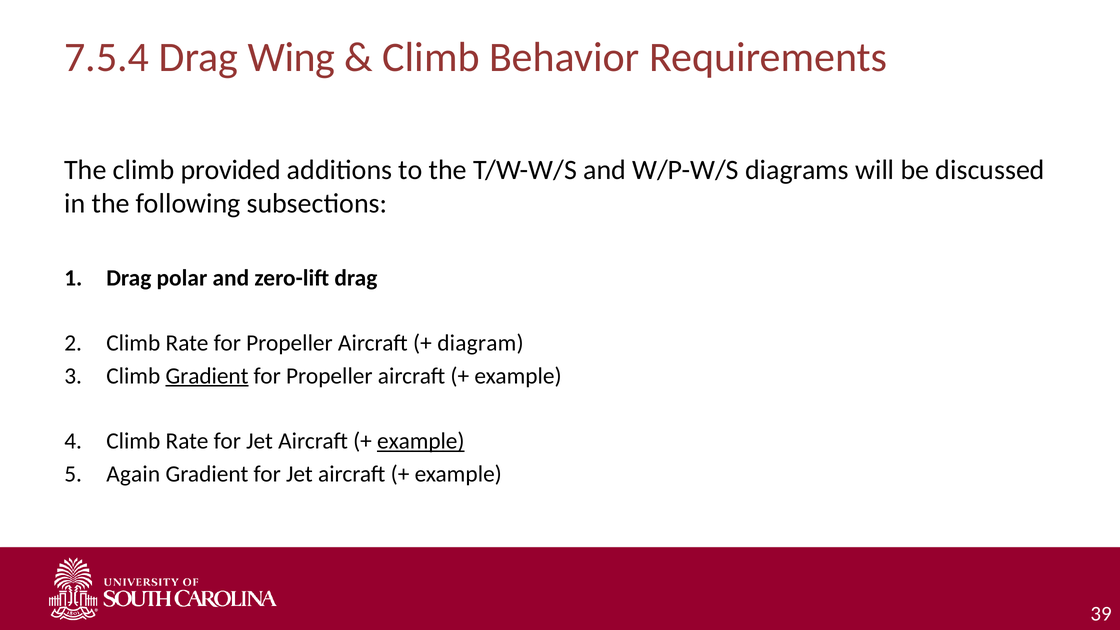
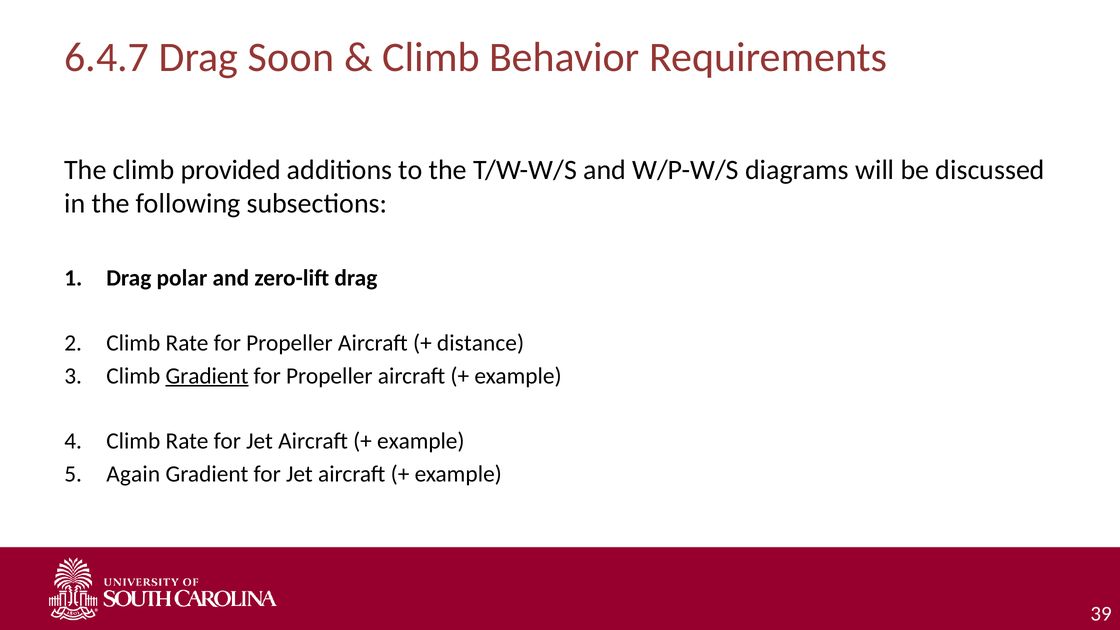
7.5.4: 7.5.4 -> 6.4.7 (107, 58)
Wing: Wing -> Soon (291, 58)
diagram: diagram -> distance (481, 343)
example underline: present -> none (421, 441)
